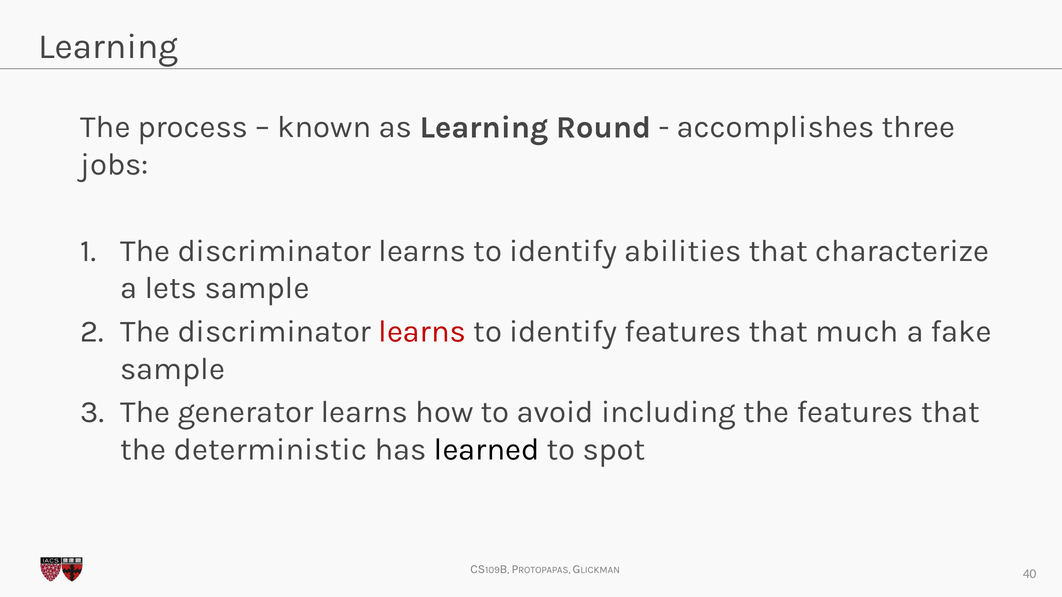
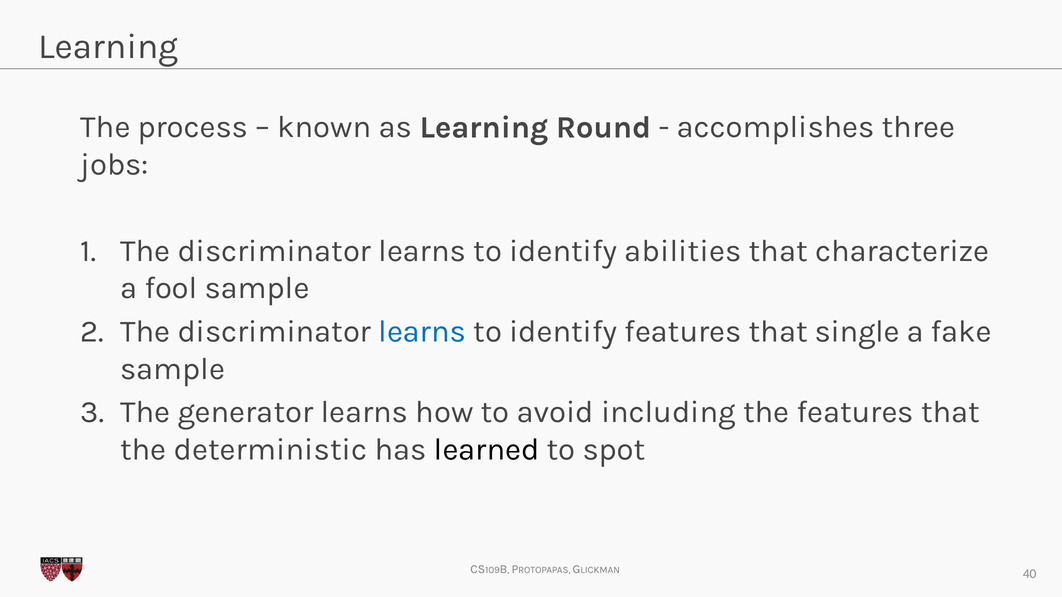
lets: lets -> fool (171, 288)
learns colour: red -> blue (422, 332)
much: much -> single (857, 332)
